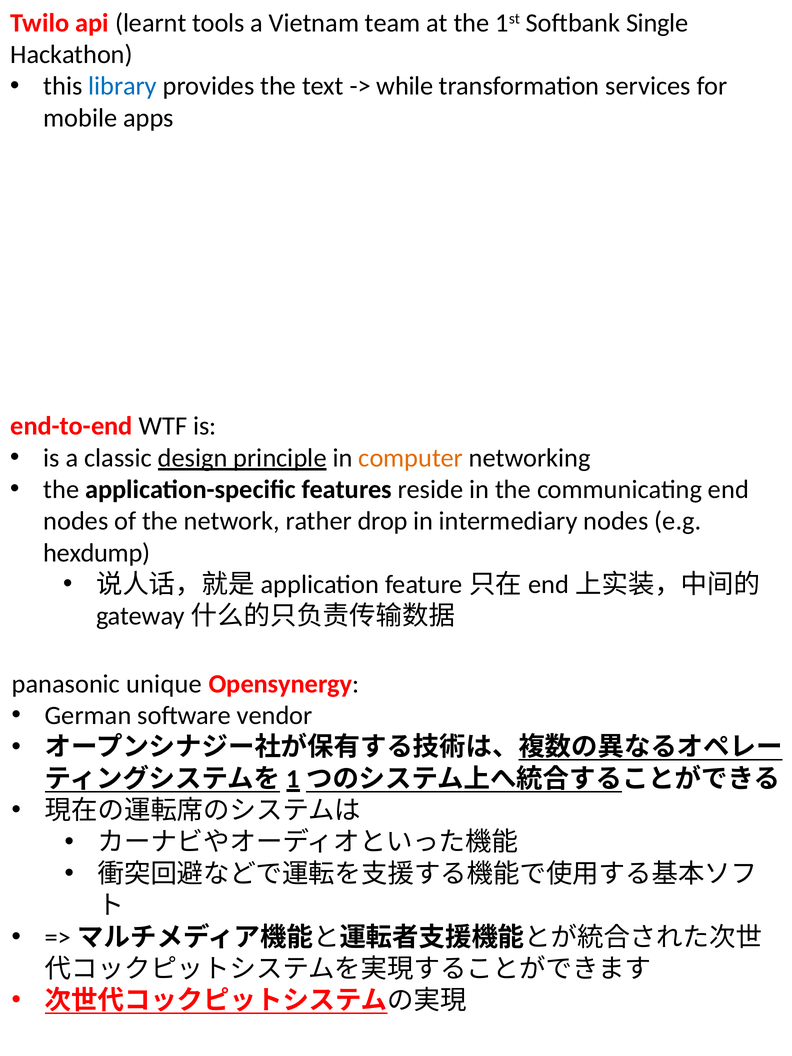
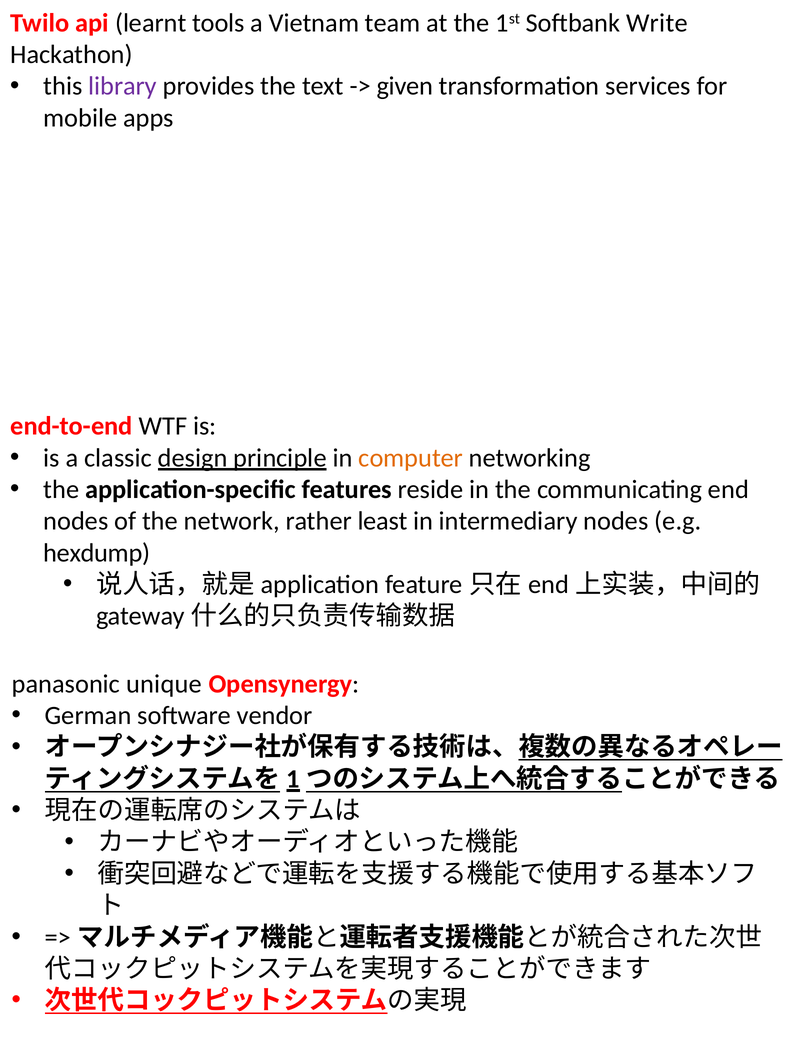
Single: Single -> Write (657, 23)
library colour: blue -> purple (123, 86)
while: while -> given (405, 86)
drop: drop -> least (383, 521)
